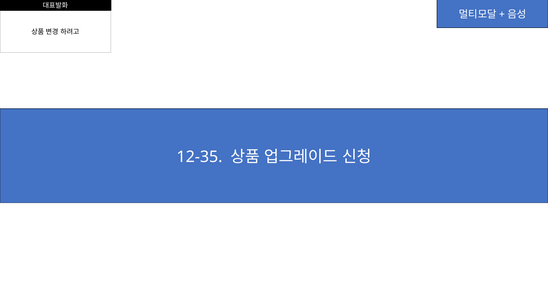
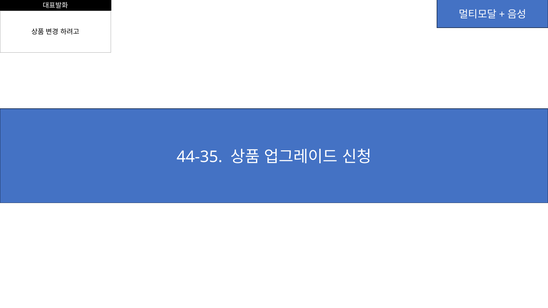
12-35: 12-35 -> 44-35 (200, 157)
